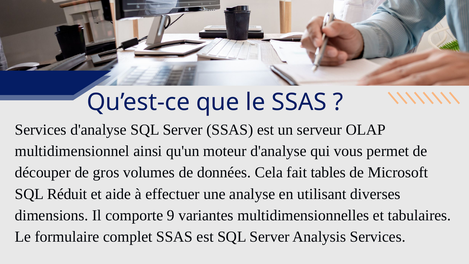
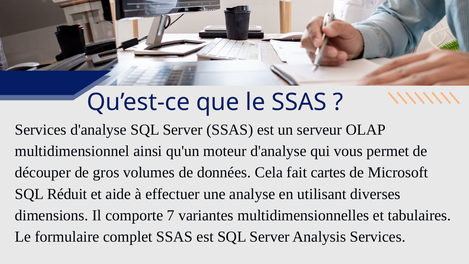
tables: tables -> cartes (328, 172)
9: 9 -> 7 (171, 215)
